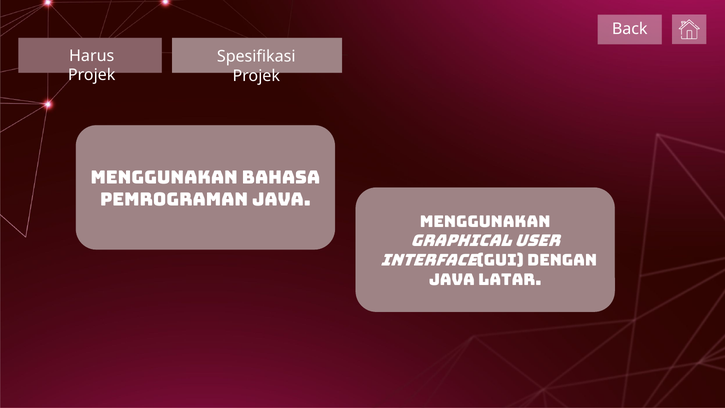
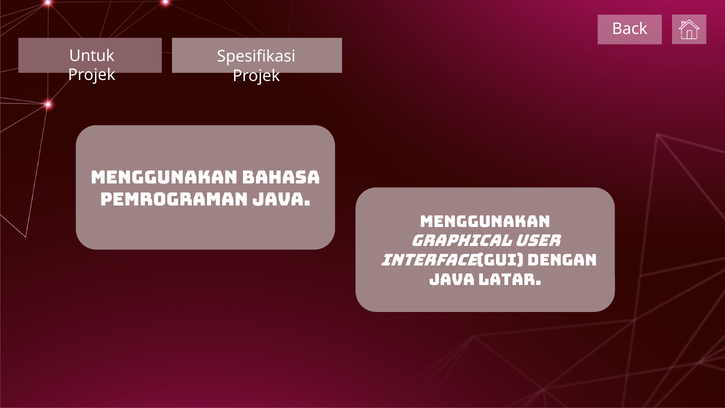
Harus: Harus -> Untuk (92, 56)
